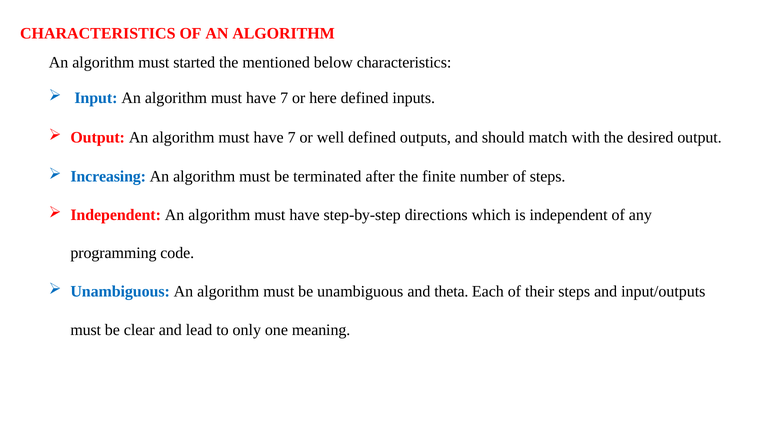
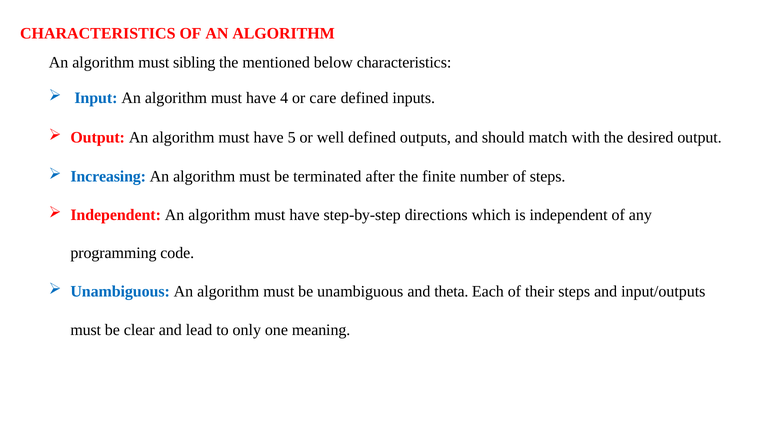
started: started -> sibling (194, 62)
7: 7 -> 4 (284, 98)
here: here -> care (323, 98)
7: 7 -> 5 (292, 137)
